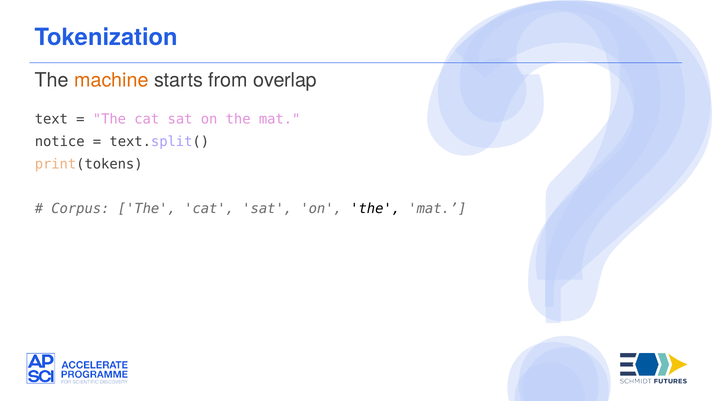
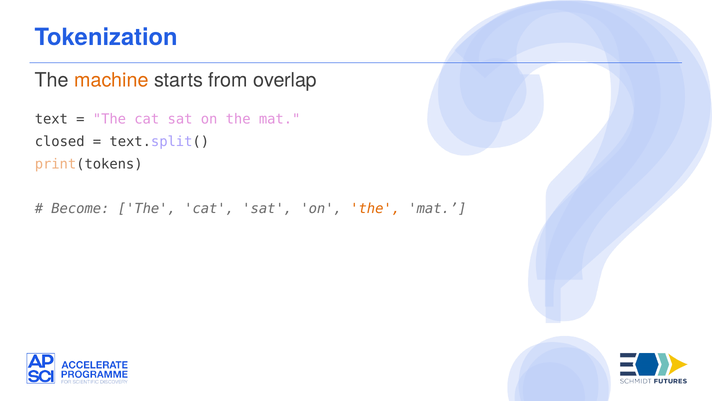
notice: notice -> closed (60, 141)
Corpus: Corpus -> Become (80, 209)
the colour: black -> orange (375, 209)
